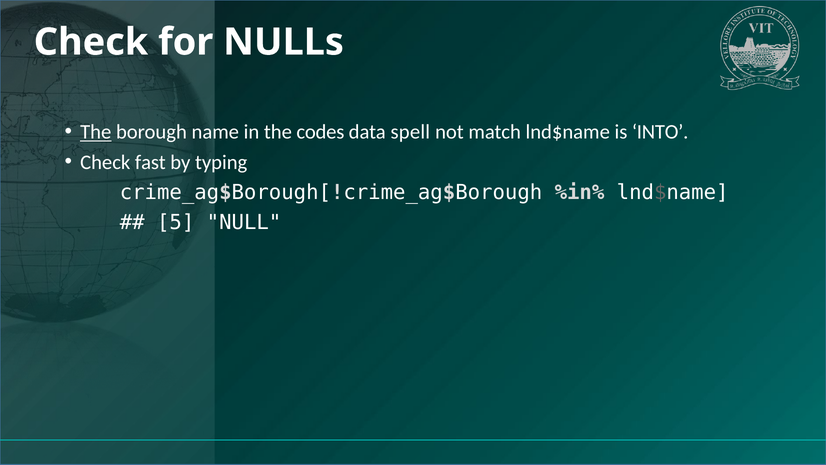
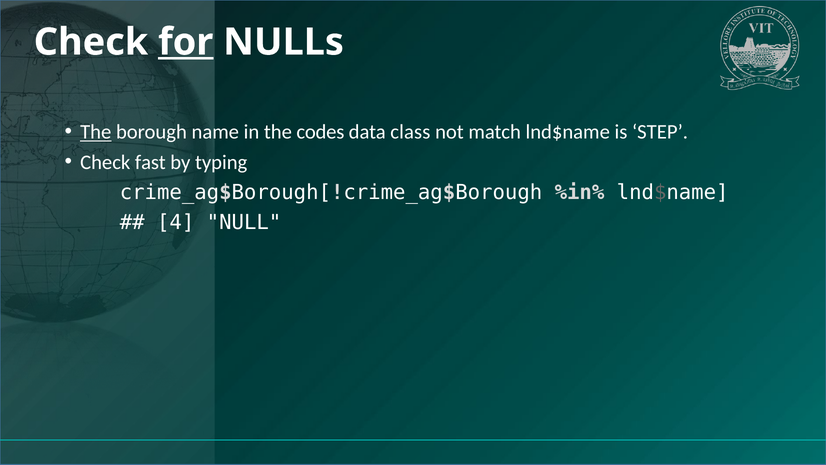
for underline: none -> present (186, 42)
spell: spell -> class (410, 132)
INTO: INTO -> STEP (660, 132)
5: 5 -> 4 (176, 222)
